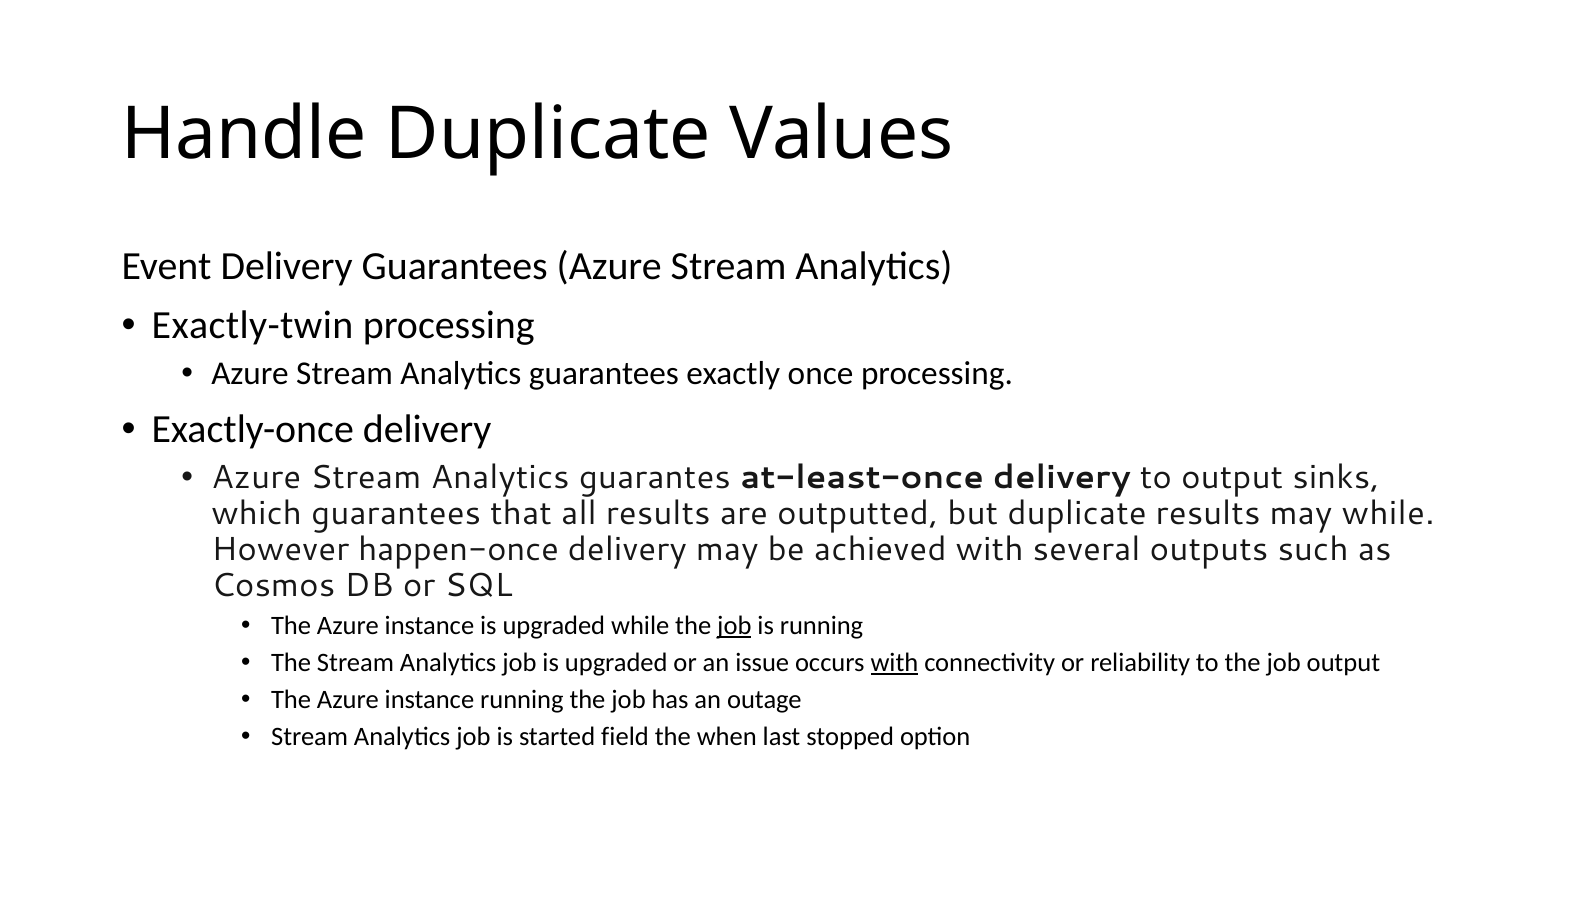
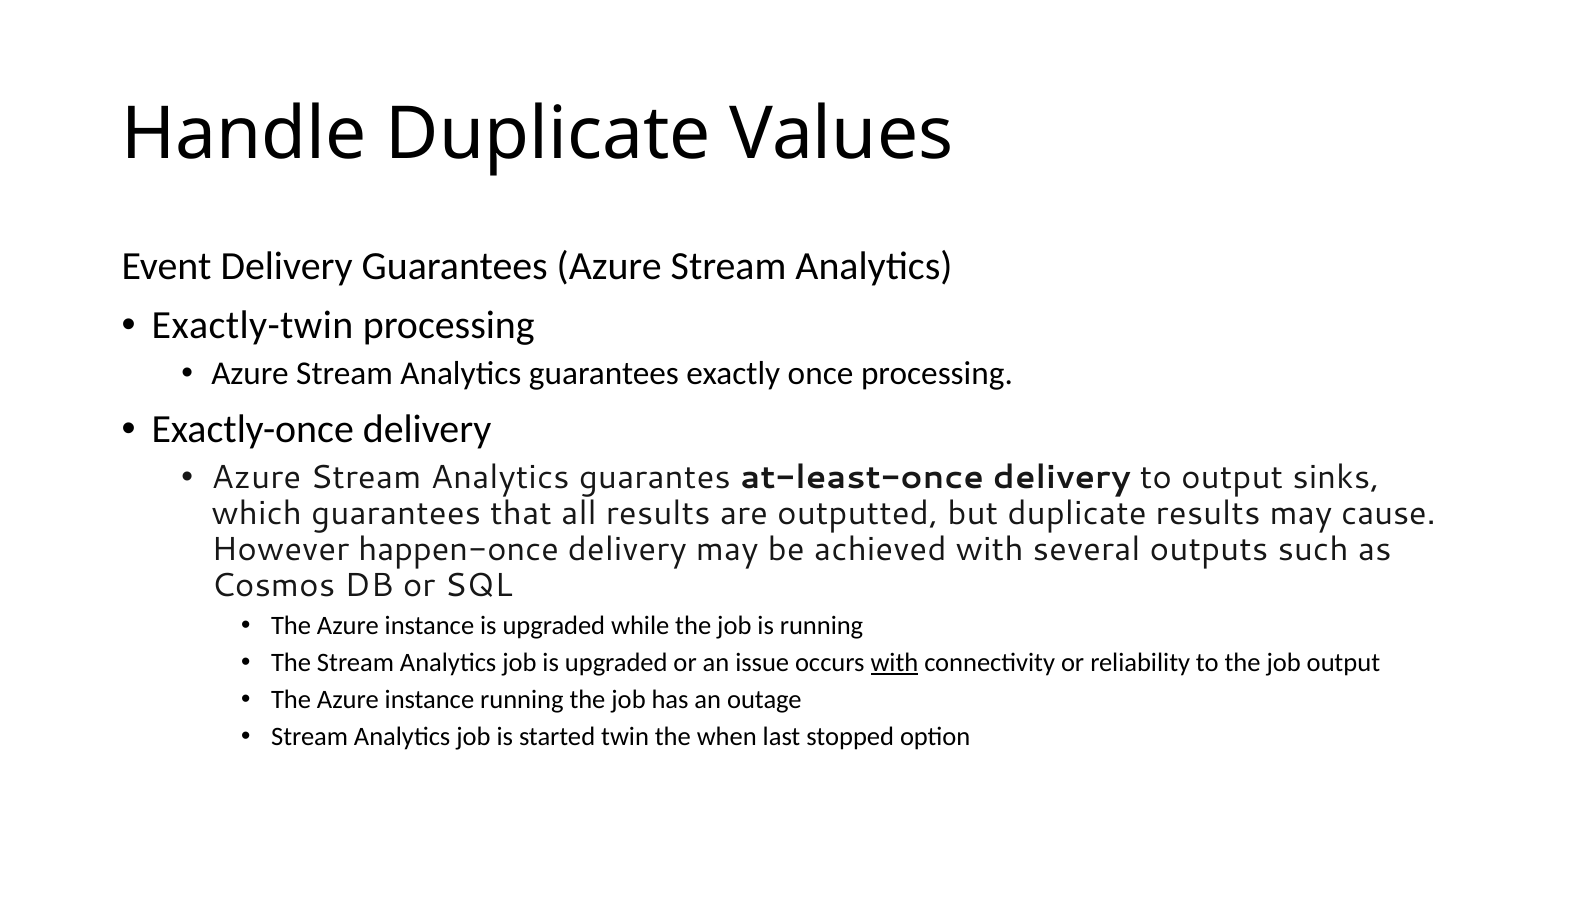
may while: while -> cause (1388, 513)
job underline: present -> none (734, 626)
field: field -> twin (625, 737)
